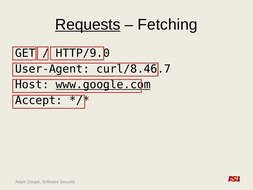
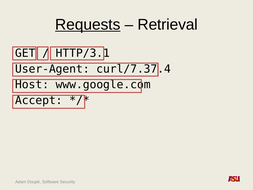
Fetching: Fetching -> Retrieval (168, 24)
HTTP/9.0: HTTP/9.0 -> HTTP/3.1 (83, 53)
curl/8.46.7: curl/8.46.7 -> curl/7.37.4 (134, 69)
www.google.com underline: present -> none (103, 85)
